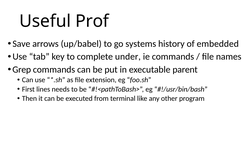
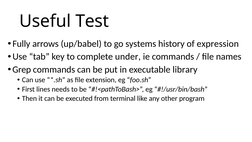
Prof: Prof -> Test (92, 21)
Save: Save -> Fully (21, 44)
embedded: embedded -> expression (218, 44)
parent: parent -> library (185, 69)
